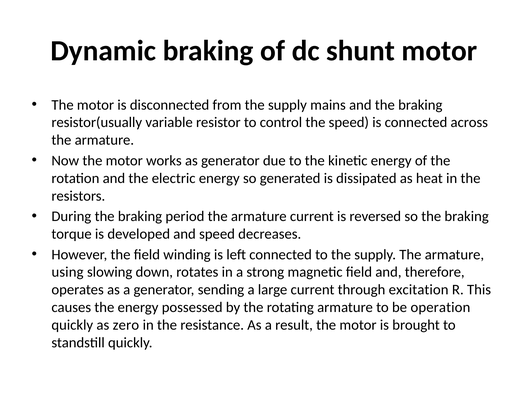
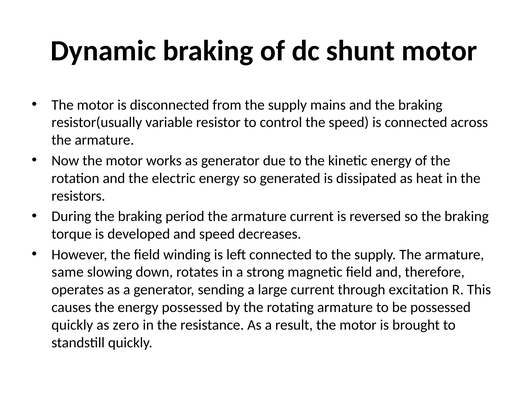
using: using -> same (68, 272)
be operation: operation -> possessed (441, 307)
